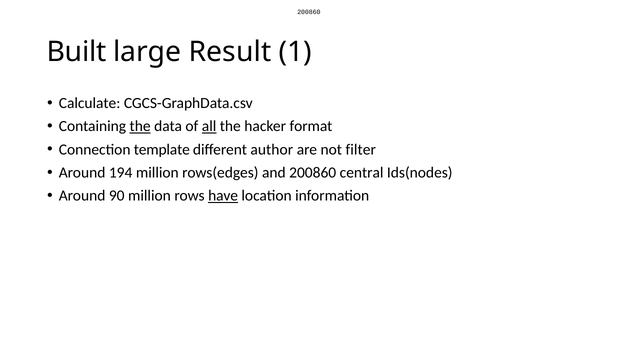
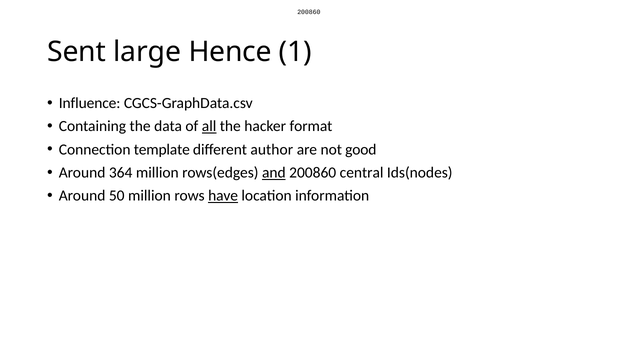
Built: Built -> Sent (77, 52)
Result: Result -> Hence (230, 52)
Calculate: Calculate -> Influence (90, 103)
the underline: present -> none (140, 126)
filter: filter -> good (361, 150)
194: 194 -> 364 (121, 173)
and underline: none -> present (274, 173)
90: 90 -> 50 (117, 196)
